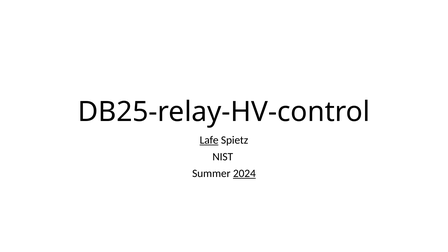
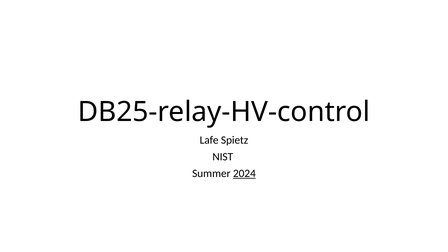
Lafe underline: present -> none (209, 140)
